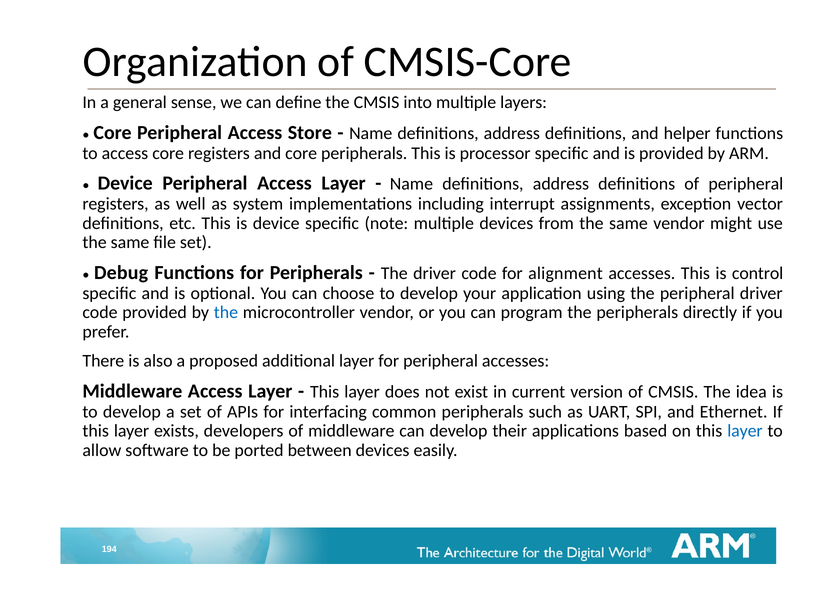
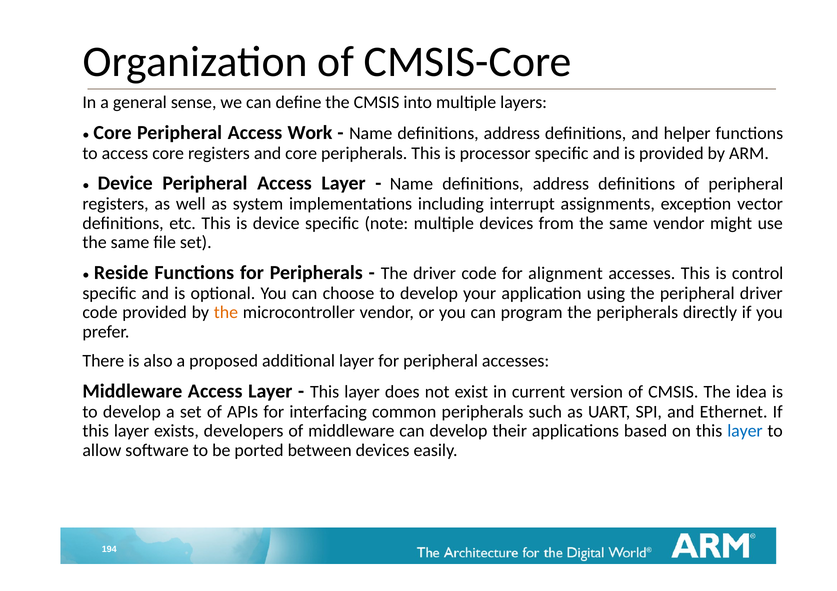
Store: Store -> Work (310, 133)
Debug: Debug -> Reside (121, 273)
the colour: blue -> orange (226, 313)
